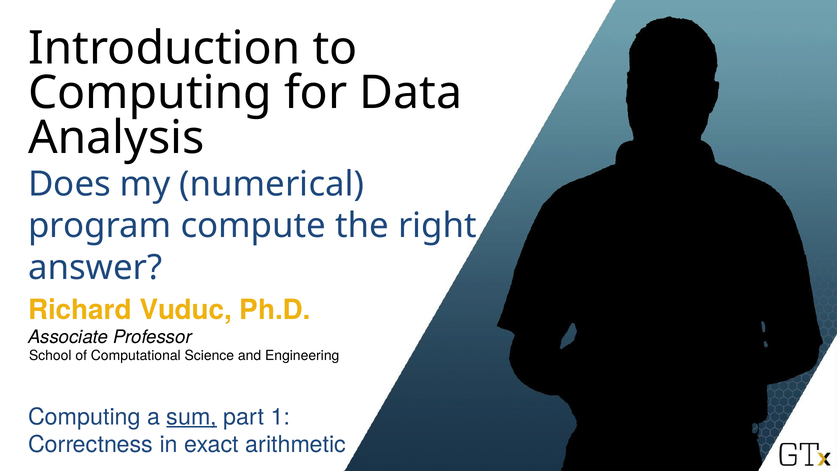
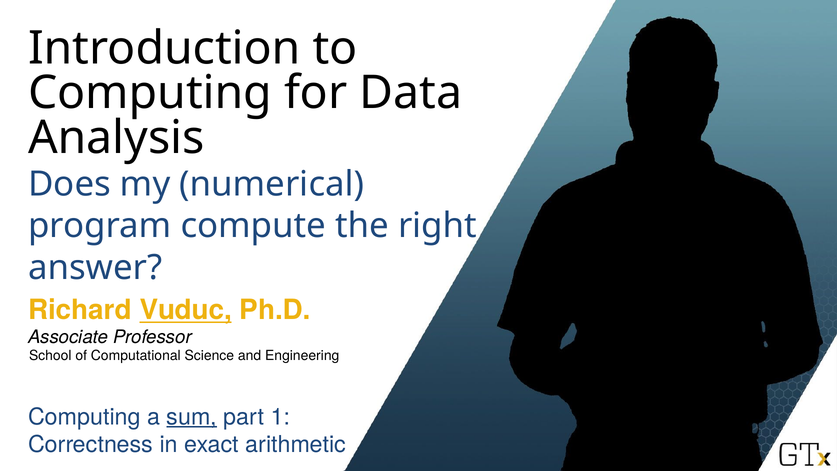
Vuduc underline: none -> present (186, 310)
